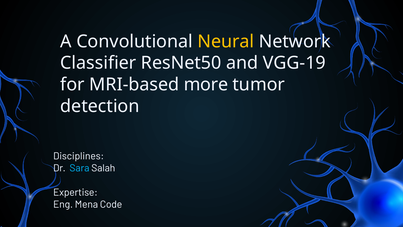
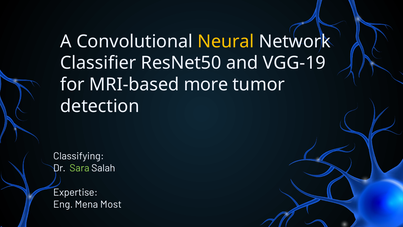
Disciplines: Disciplines -> Classifying (79, 156)
Sara colour: light blue -> light green (79, 168)
Code: Code -> Most (111, 204)
